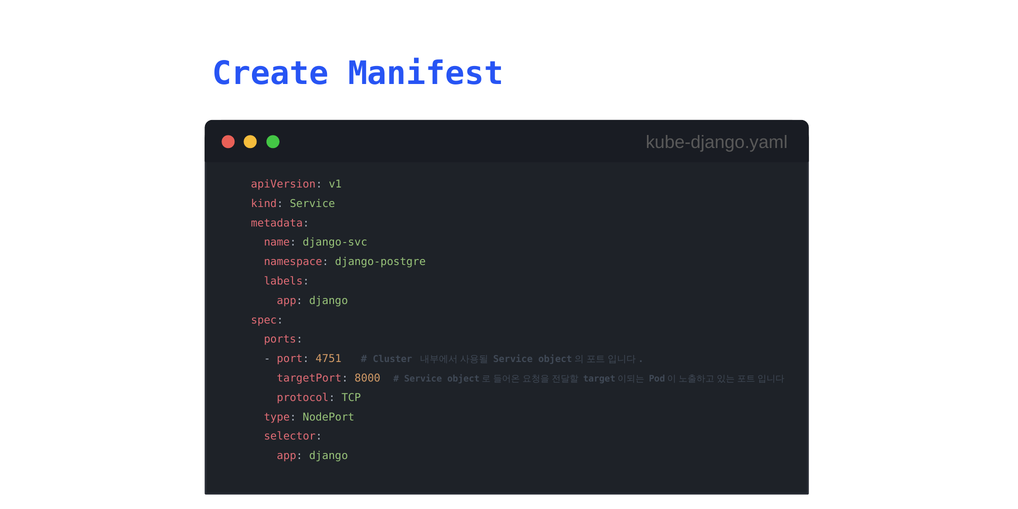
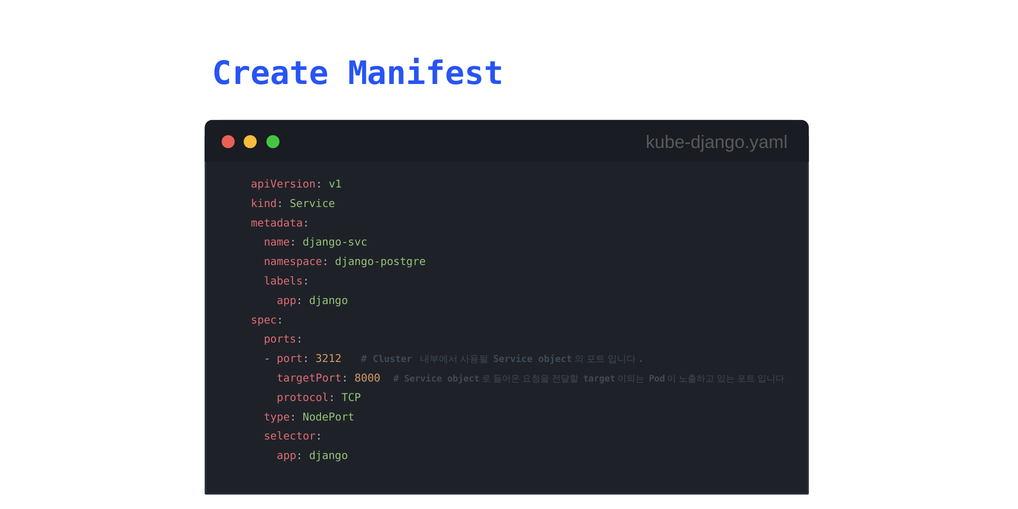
4751: 4751 -> 3212 (329, 359)
